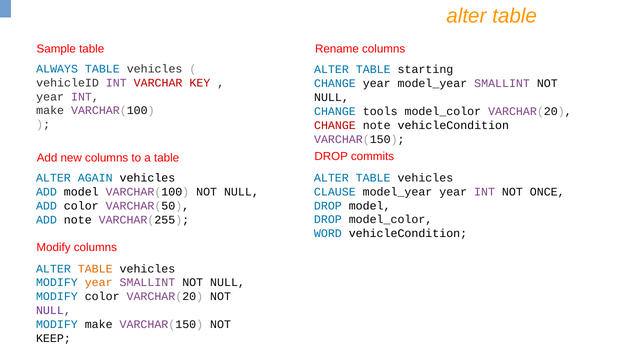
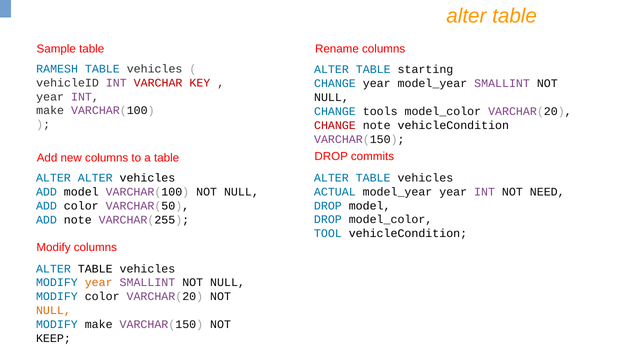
ALWAYS: ALWAYS -> RAMESH (57, 69)
ALTER AGAIN: AGAIN -> ALTER (95, 178)
CLAUSE: CLAUSE -> ACTUAL (335, 192)
ONCE: ONCE -> NEED (547, 192)
WORD: WORD -> TOOL (328, 234)
TABLE colour: orange -> black (95, 269)
NULL colour: purple -> orange (53, 311)
